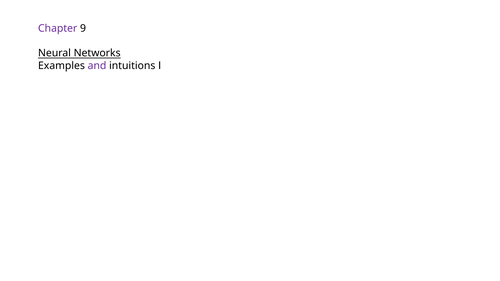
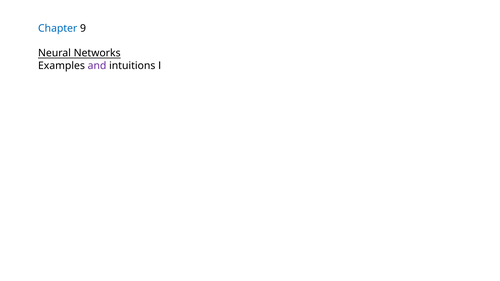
Chapter colour: purple -> blue (58, 28)
